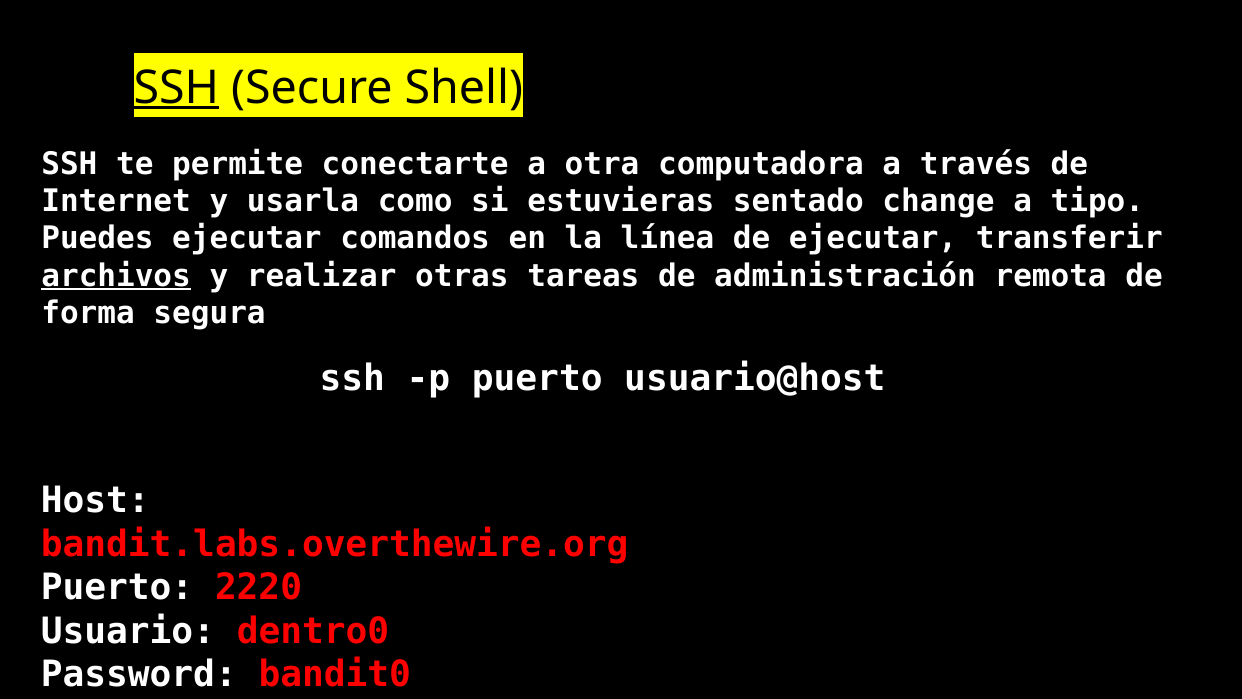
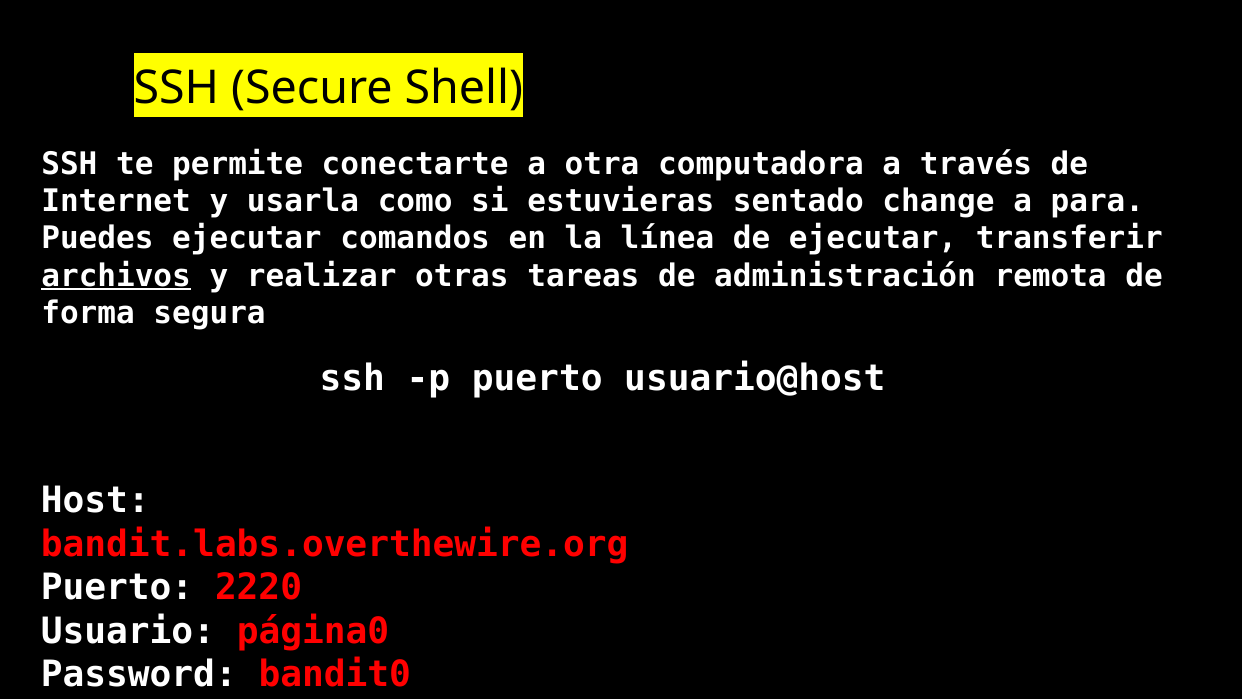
SSH underline: present -> none (176, 88)
tipo: tipo -> para (1097, 201)
dentro0: dentro0 -> página0 (313, 631)
